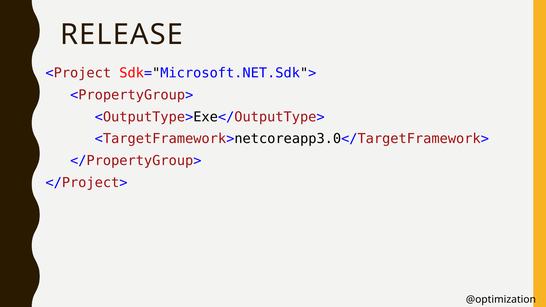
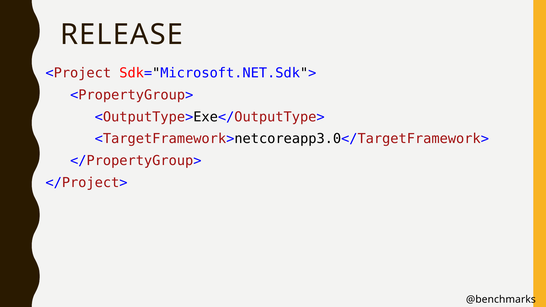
@optimization: @optimization -> @benchmarks (501, 299)
